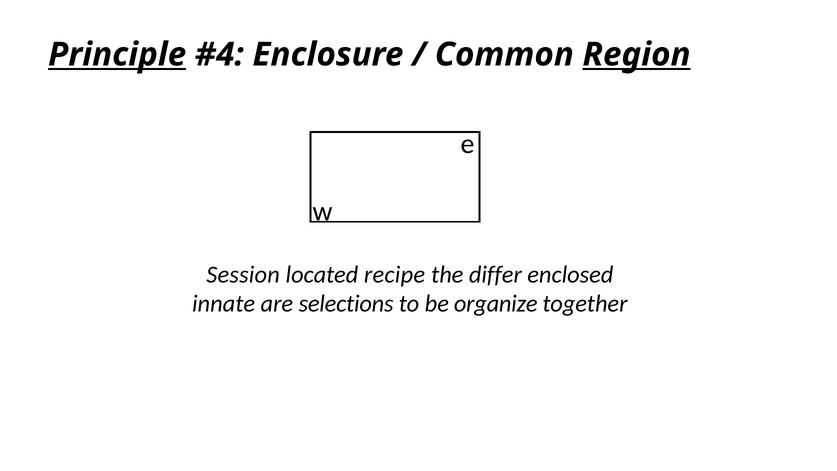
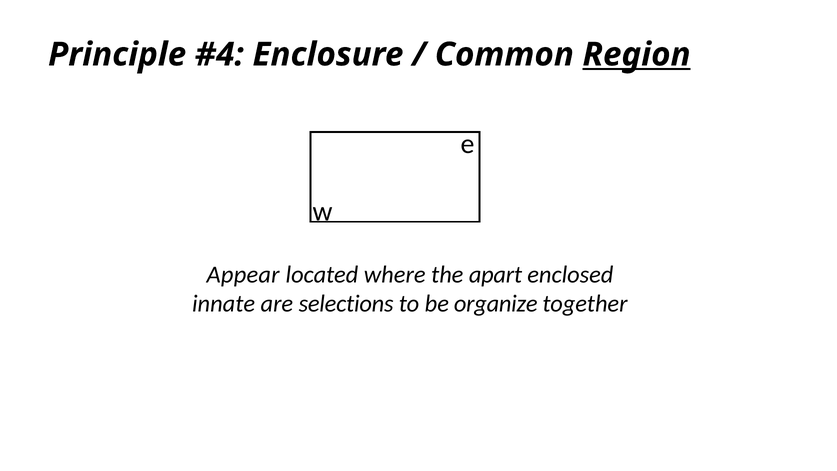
Principle underline: present -> none (117, 55)
Session: Session -> Appear (243, 274)
recipe: recipe -> where (395, 274)
differ: differ -> apart (495, 274)
